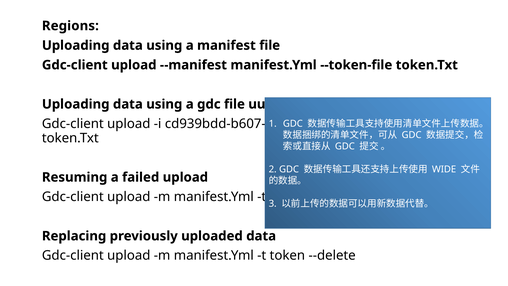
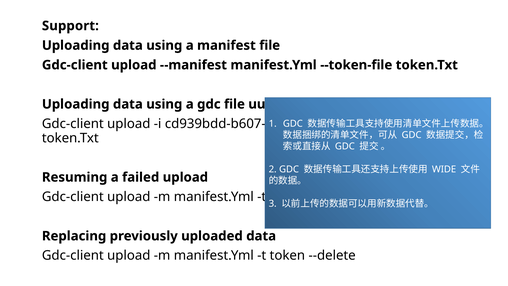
Regions: Regions -> Support (70, 26)
